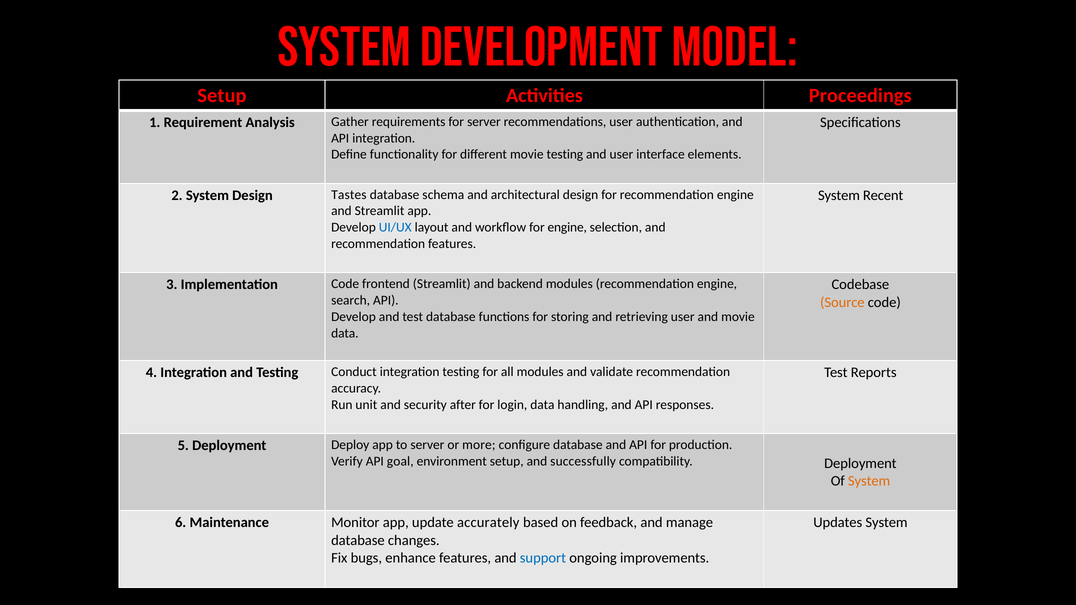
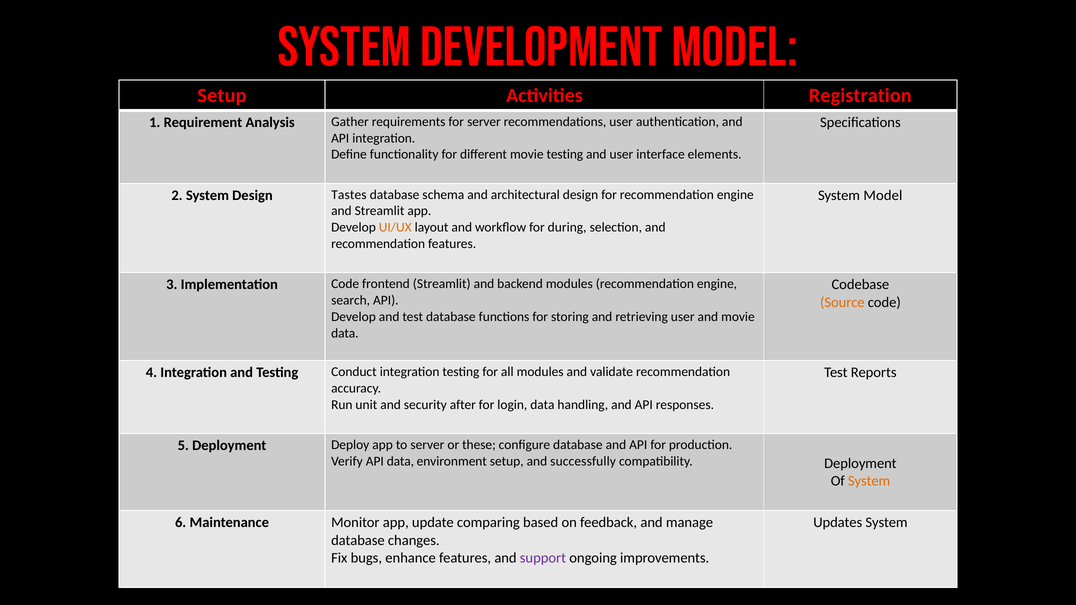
Proceedings: Proceedings -> Registration (860, 95)
System Recent: Recent -> Model (883, 195)
UI/UX colour: blue -> orange (395, 228)
for engine: engine -> during (567, 228)
more: more -> these (479, 445)
API goal: goal -> data (400, 461)
accurately: accurately -> comparing (488, 523)
support colour: blue -> purple (543, 558)
